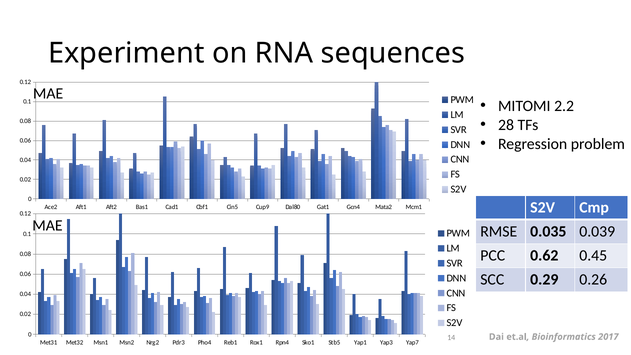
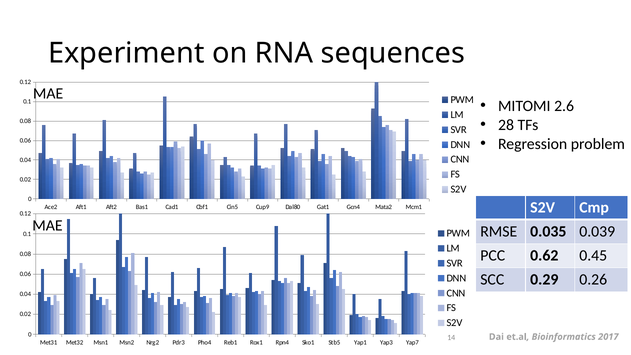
2.2: 2.2 -> 2.6 (564, 106)
